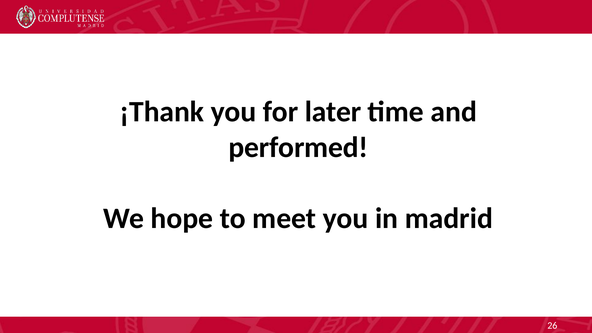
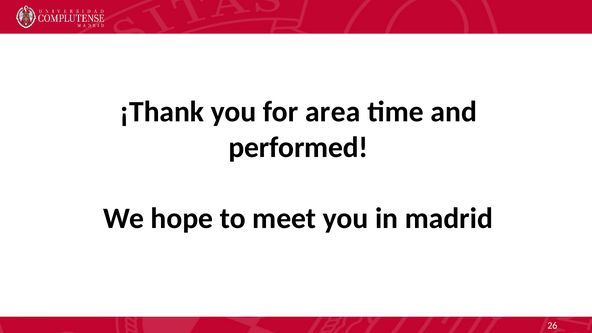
later: later -> area (333, 112)
